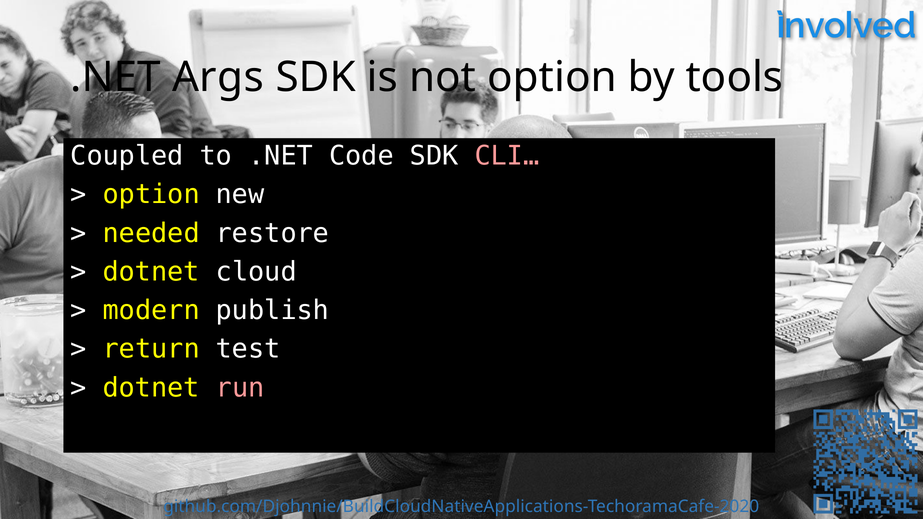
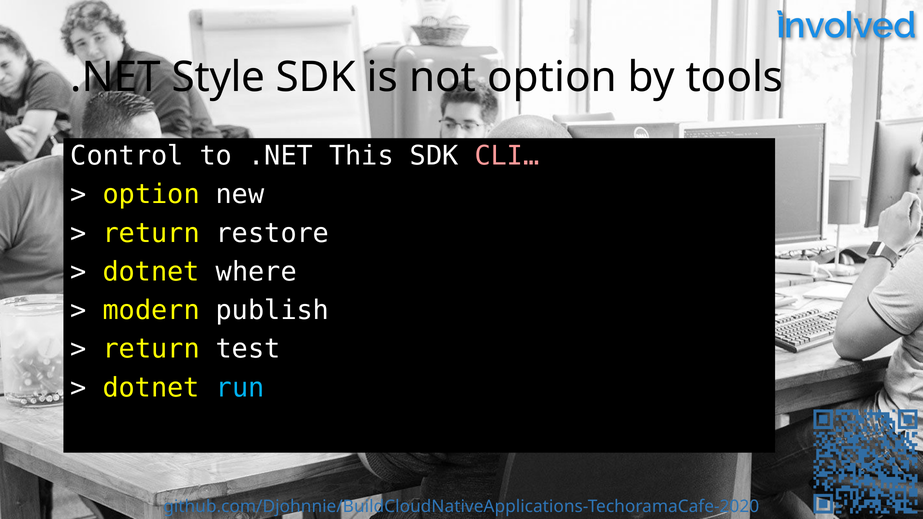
Args: Args -> Style (218, 78)
Coupled: Coupled -> Control (127, 156)
Code: Code -> This (361, 156)
needed: needed -> return (151, 233)
cloud: cloud -> where (256, 272)
run colour: pink -> light blue (240, 388)
